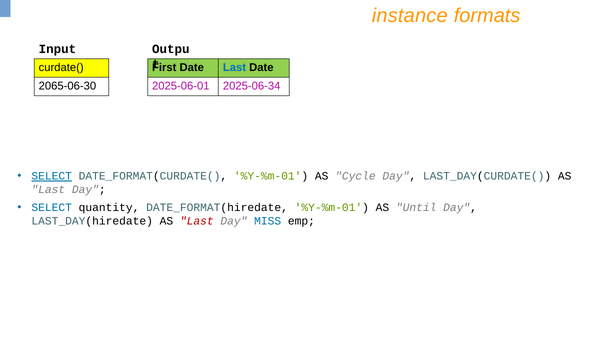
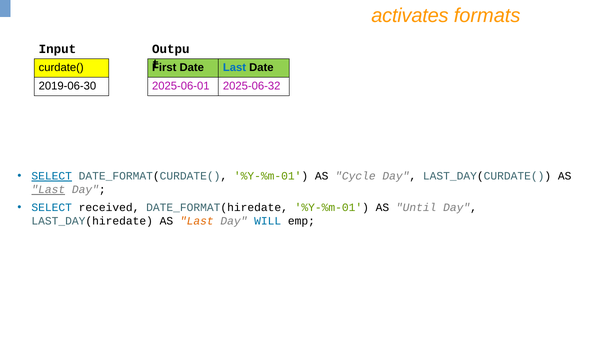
instance: instance -> activates (410, 16)
2065-06-30: 2065-06-30 -> 2019-06-30 (67, 86)
2025-06-34: 2025-06-34 -> 2025-06-32 (252, 86)
Last underline: none -> present (48, 189)
quantity: quantity -> received (109, 207)
Last colour: red -> orange (197, 221)
MISS: MISS -> WILL (268, 221)
